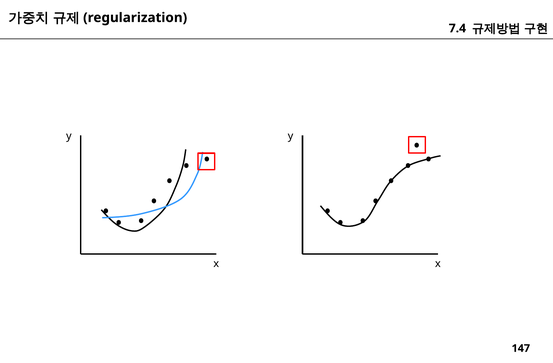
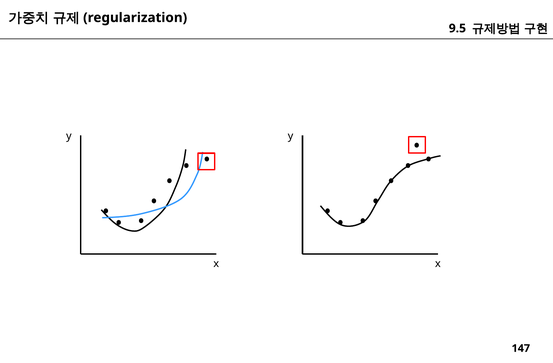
7.4: 7.4 -> 9.5 (457, 28)
